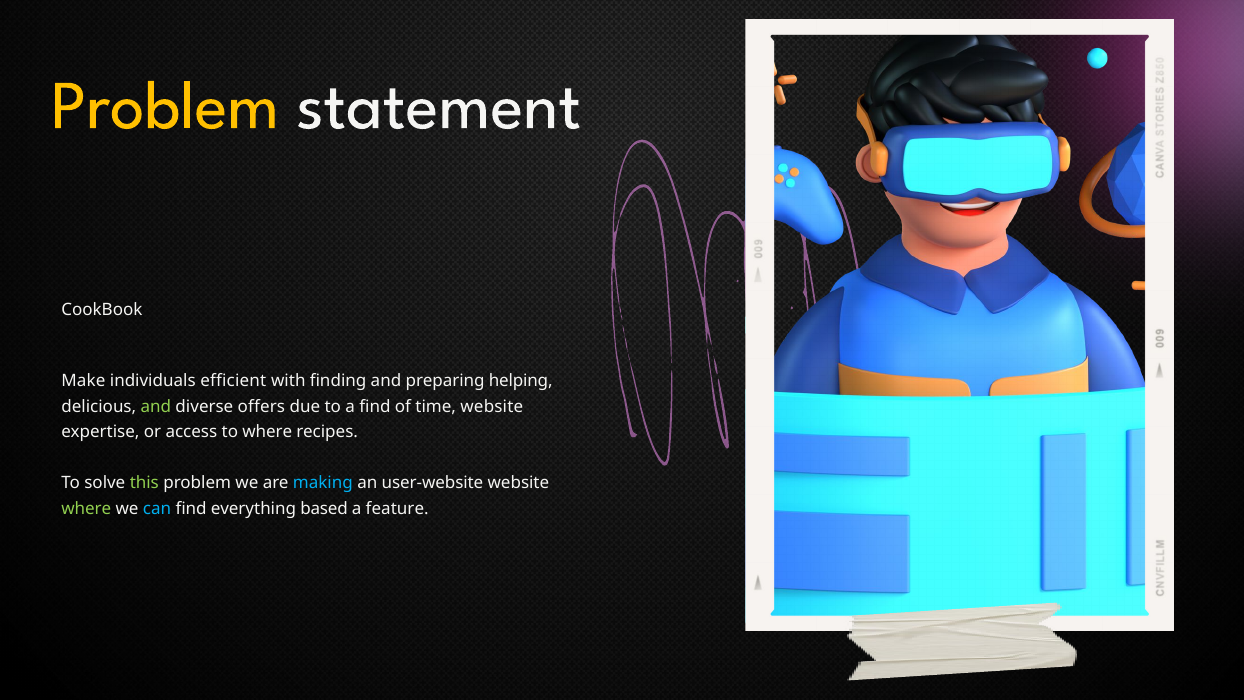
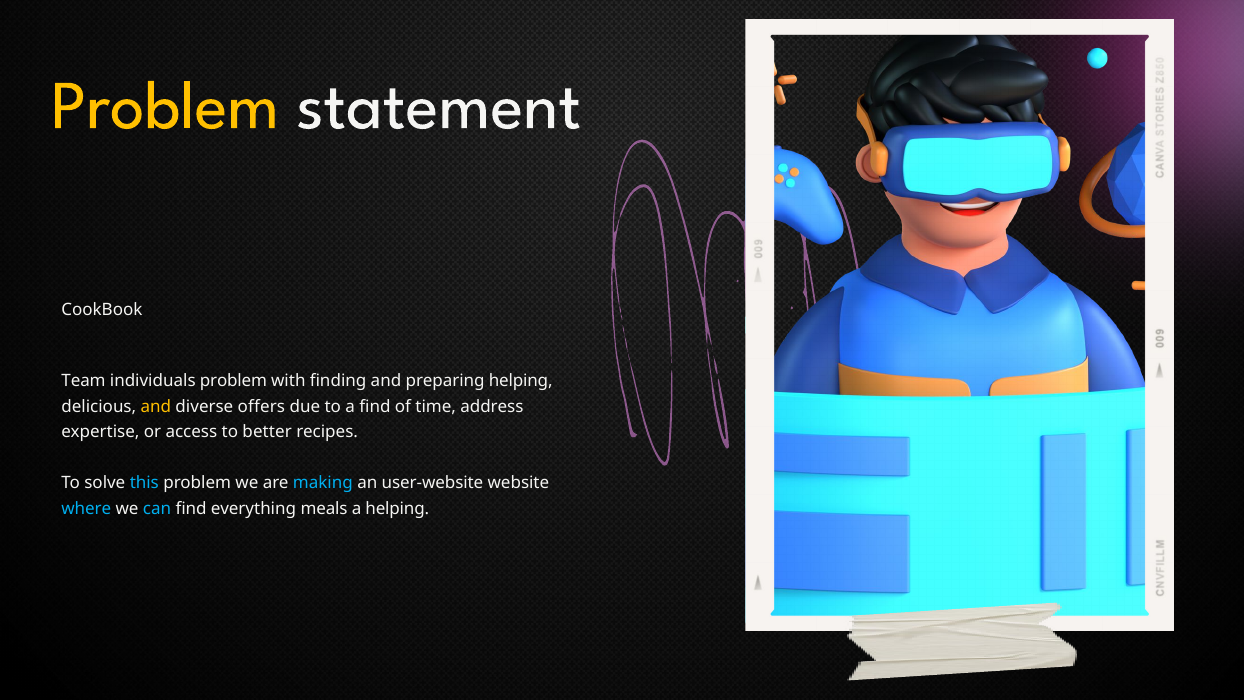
Make: Make -> Team (84, 381)
individuals efficient: efficient -> problem (233, 381)
and colour: light green -> yellow (156, 406)
time website: website -> address (492, 406)
to where: where -> better (267, 432)
this colour: light green -> light blue (144, 483)
where colour: light green -> light blue (86, 508)
based: based -> meals (324, 508)
a feature: feature -> helping (397, 508)
